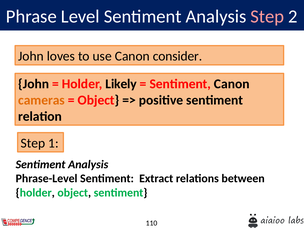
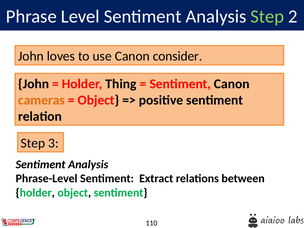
Step colour: pink -> light green (267, 17)
Likely: Likely -> Thing (121, 84)
1: 1 -> 3 (53, 143)
